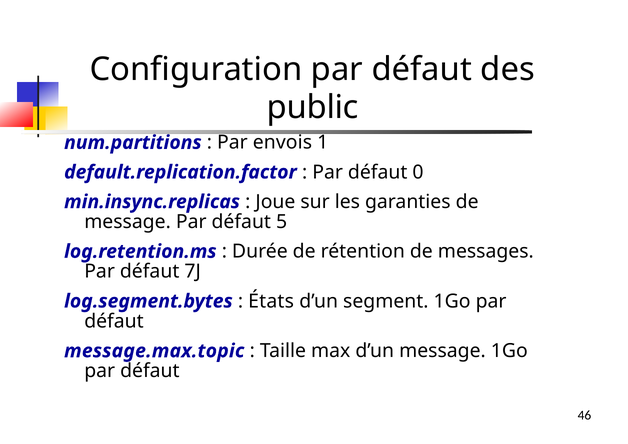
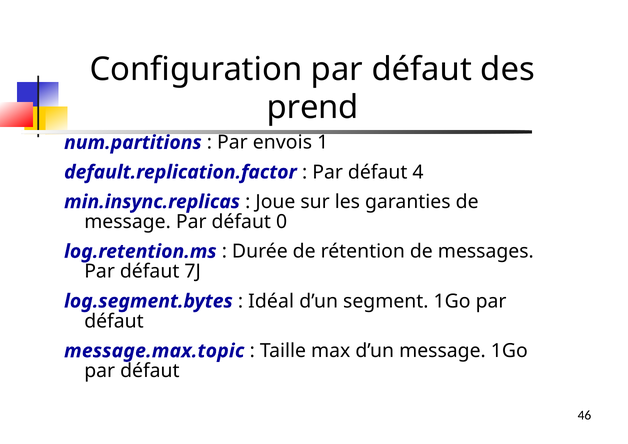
public: public -> prend (313, 107)
0: 0 -> 4 (418, 172)
5: 5 -> 0 (282, 222)
États: États -> Idéal (271, 301)
